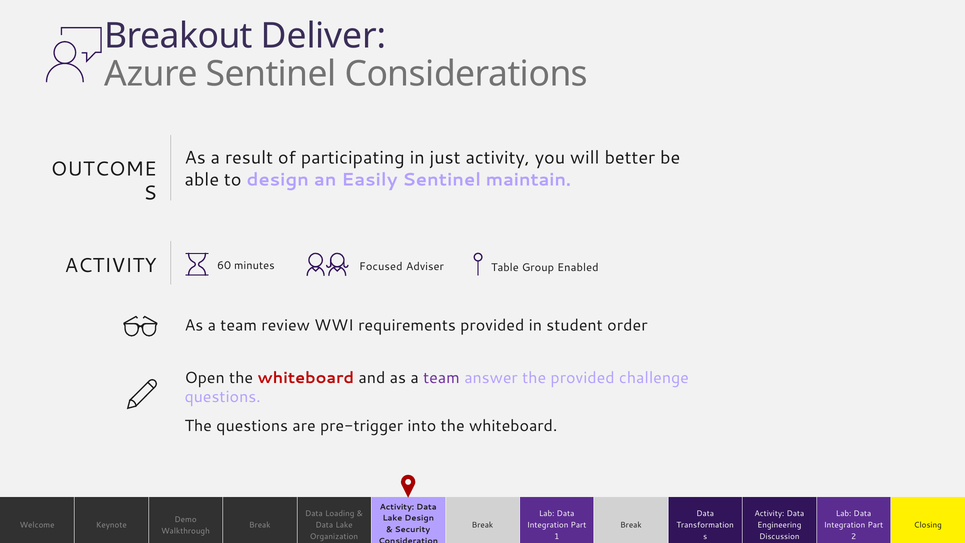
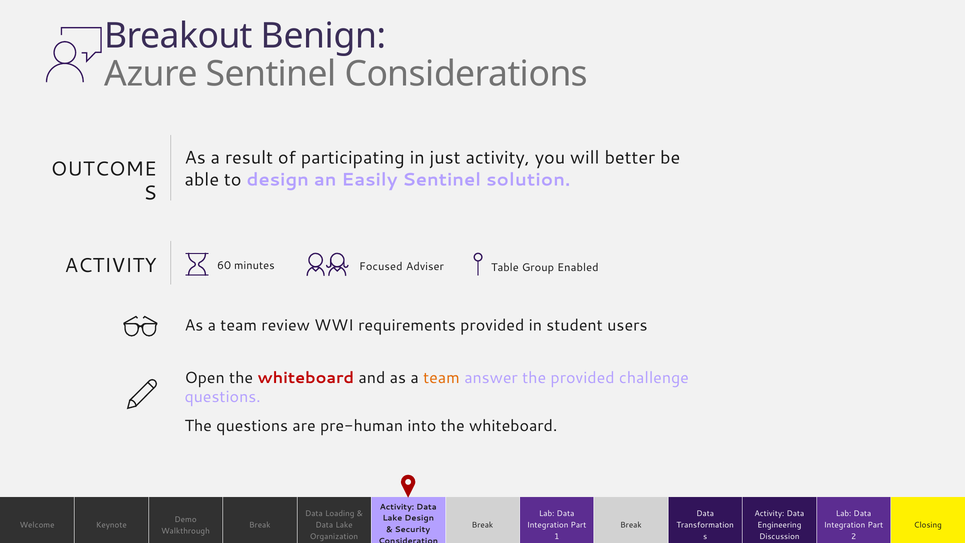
Deliver: Deliver -> Benign (324, 36)
maintain: maintain -> solution (528, 179)
order: order -> users (627, 326)
team colour: purple -> orange (441, 378)
pre-trigger: pre-trigger -> pre-human (362, 426)
